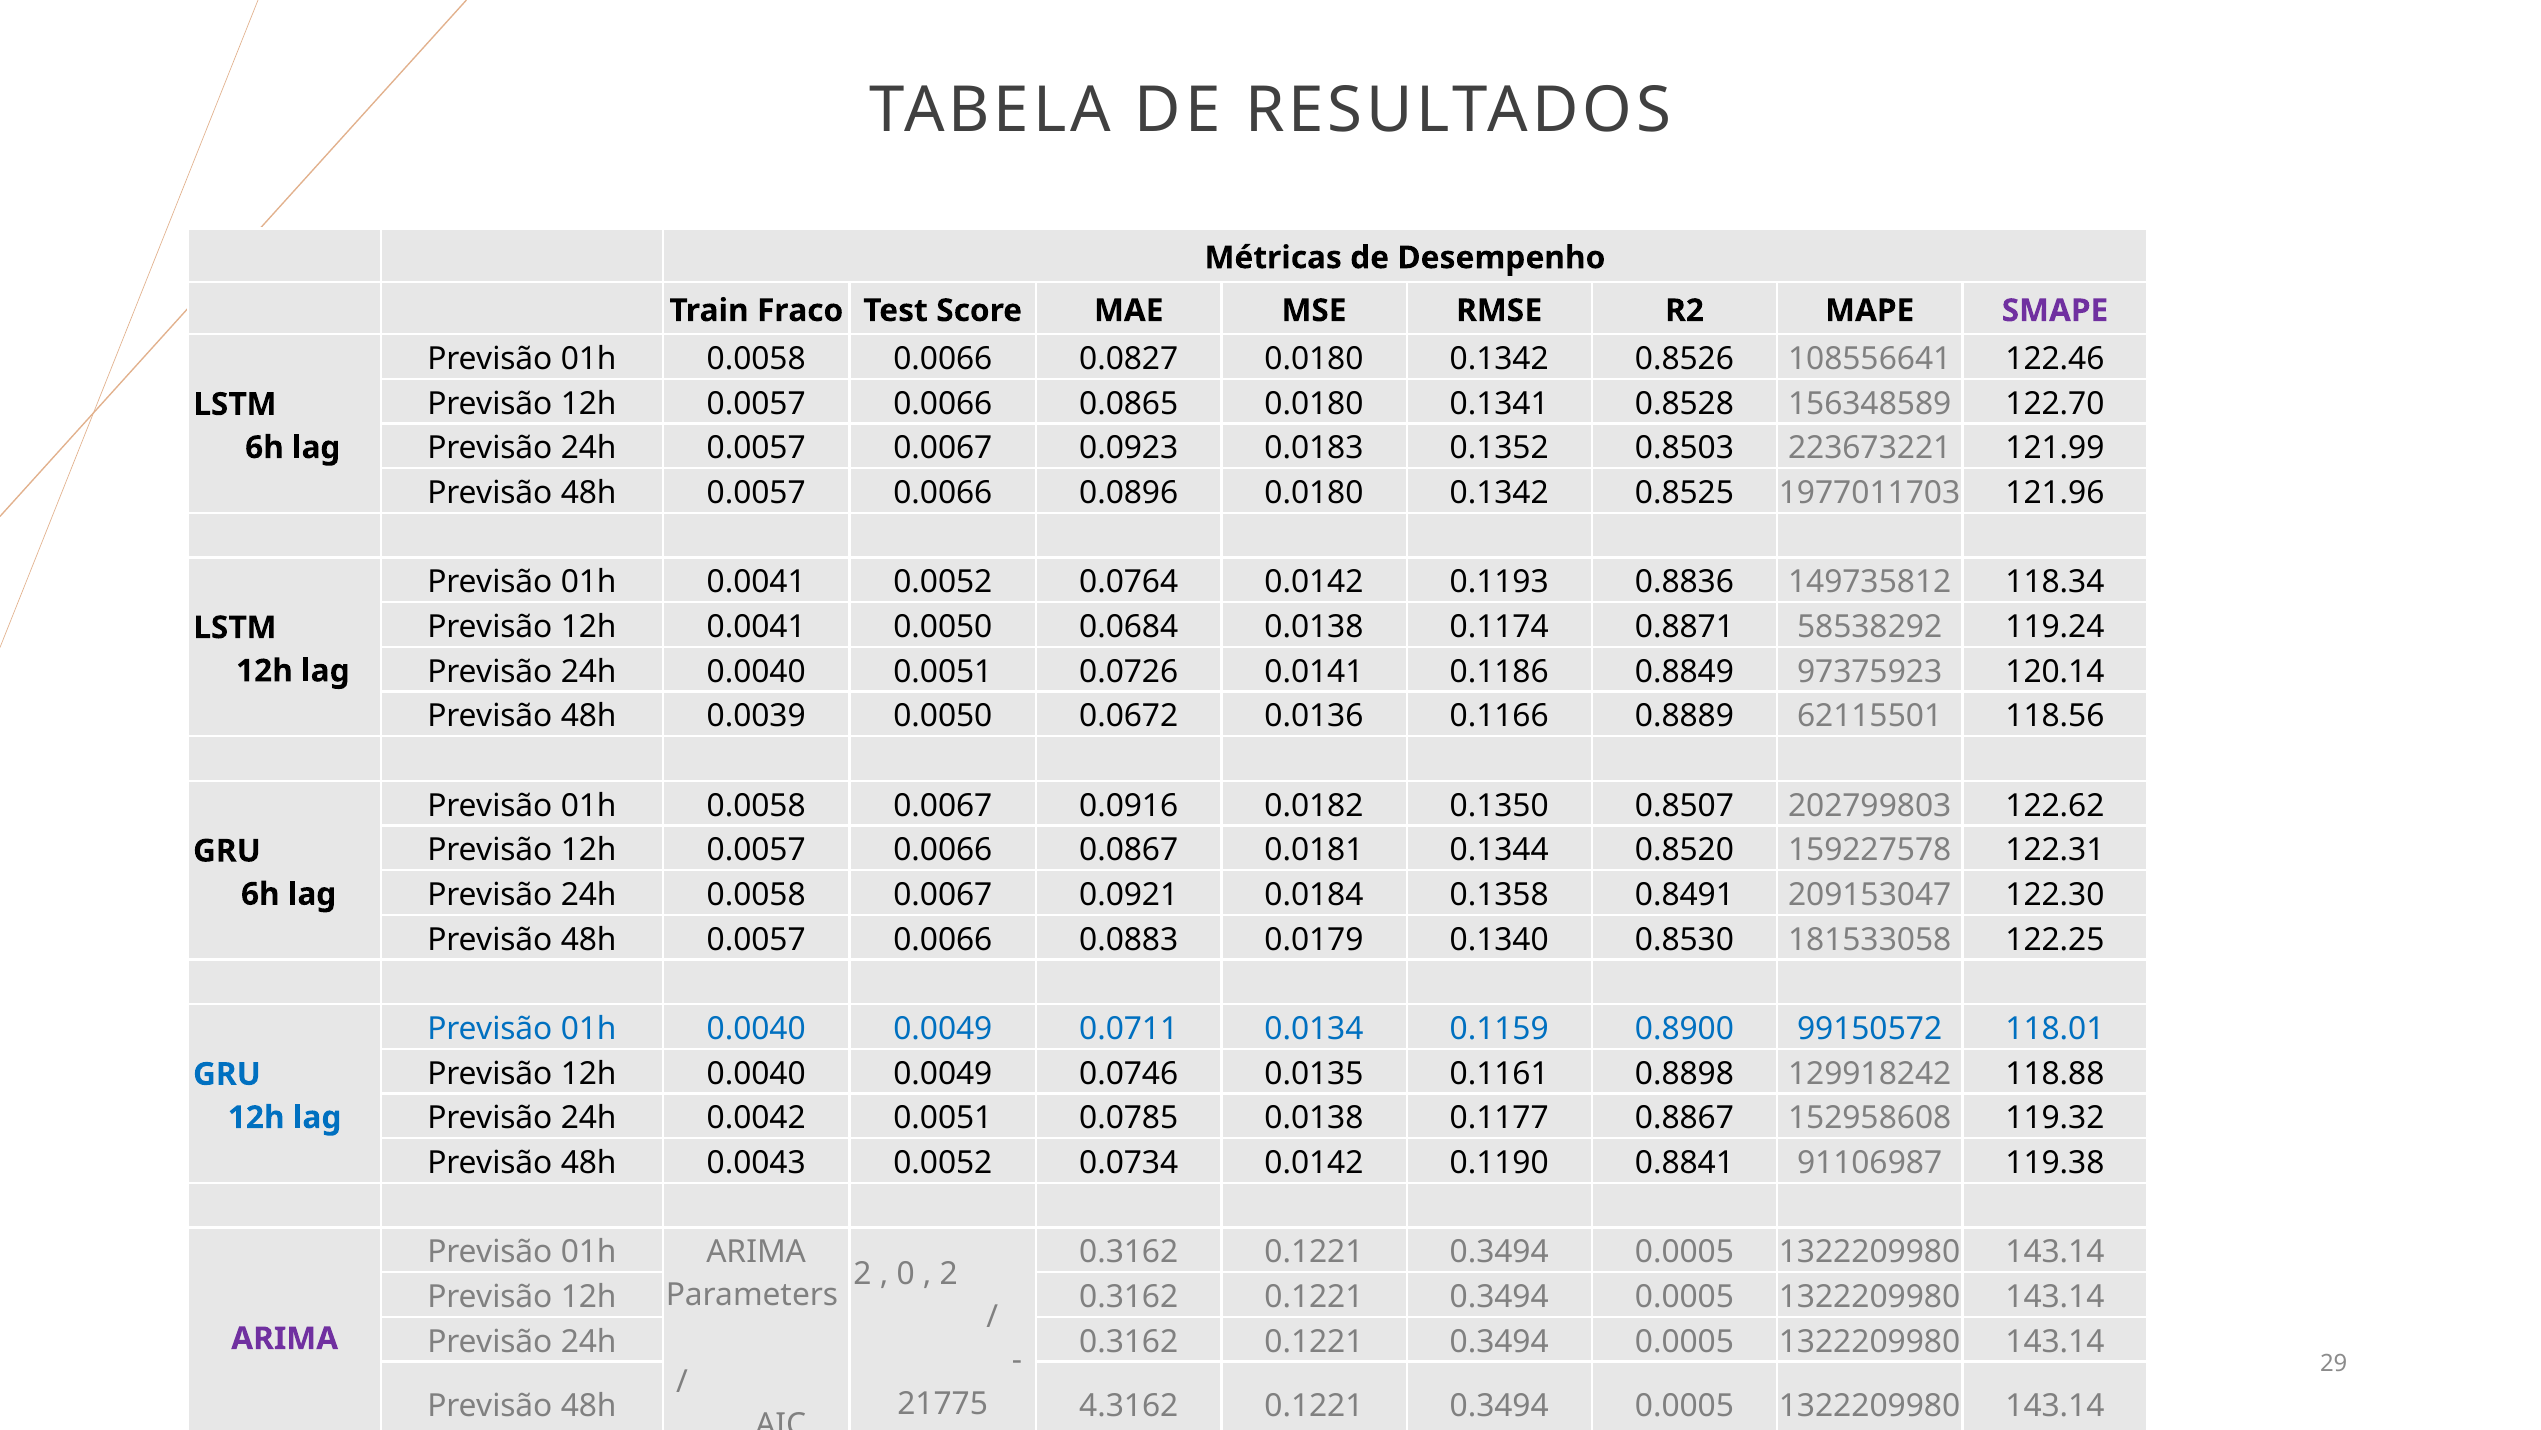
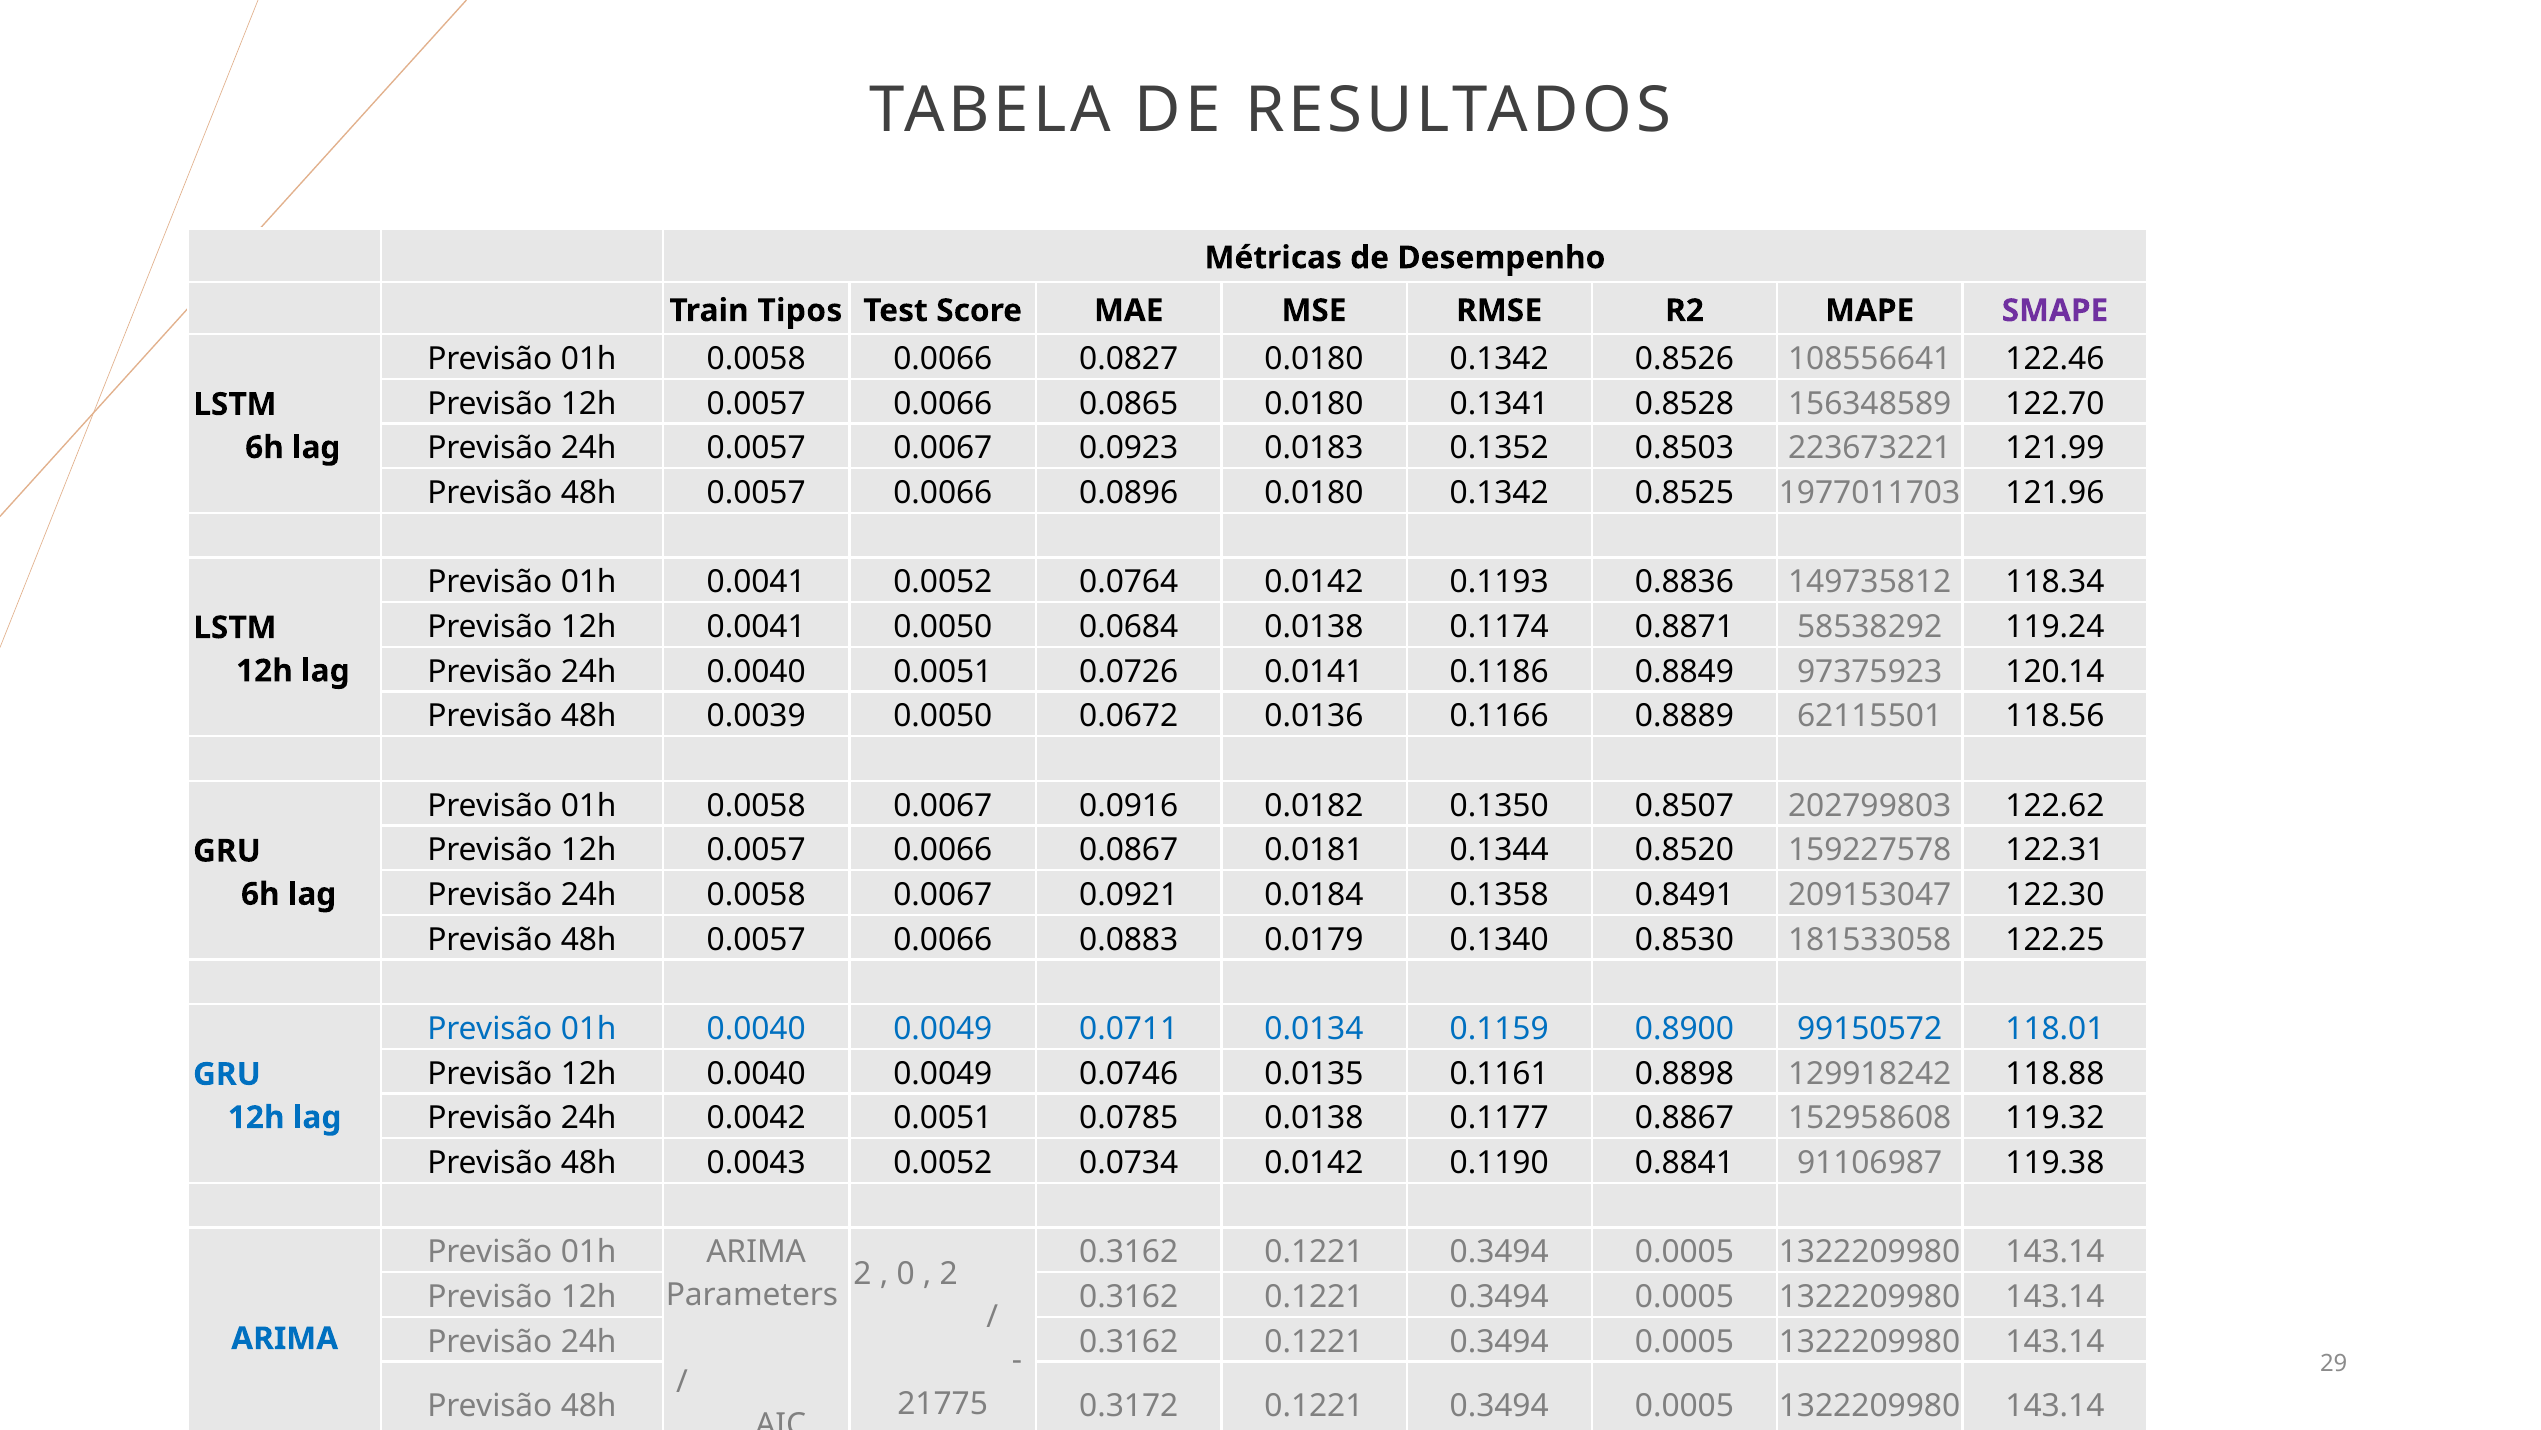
Fraco: Fraco -> Tipos (800, 310)
ARIMA colour: purple -> blue (285, 1338)
4.3162: 4.3162 -> 0.3172 (1129, 1405)
